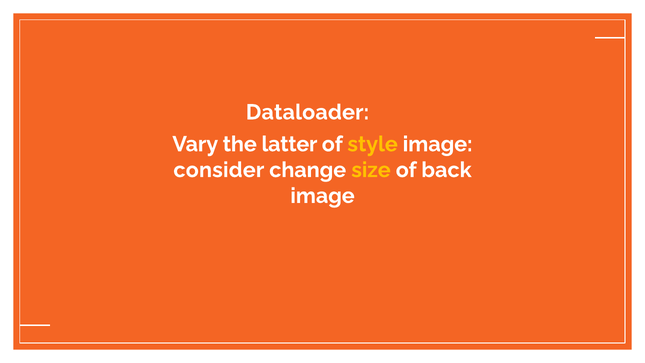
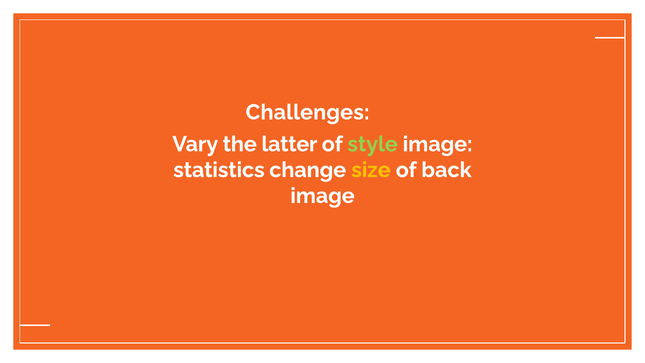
Dataloader: Dataloader -> Challenges (307, 112)
style colour: yellow -> light green (373, 144)
consider: consider -> statistics (219, 170)
